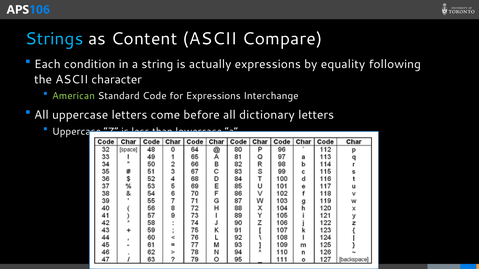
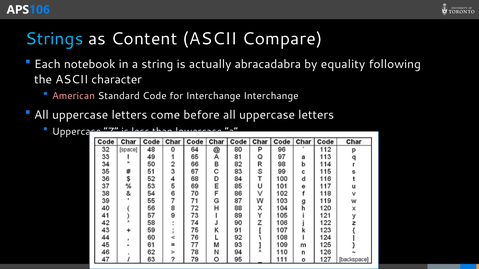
condition: condition -> notebook (90, 64)
actually expressions: expressions -> abracadabra (268, 64)
American colour: light green -> pink (73, 96)
for Expressions: Expressions -> Interchange (213, 96)
before all dictionary: dictionary -> uppercase (267, 115)
